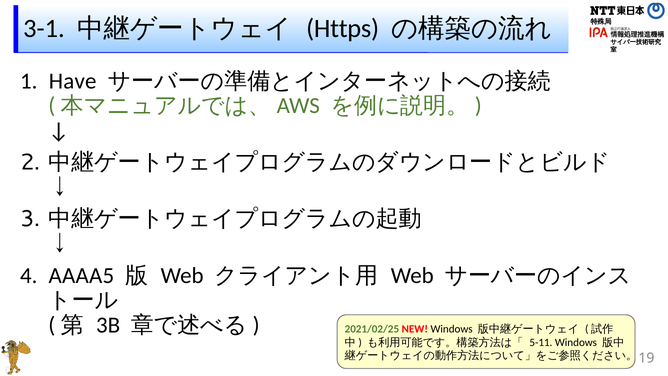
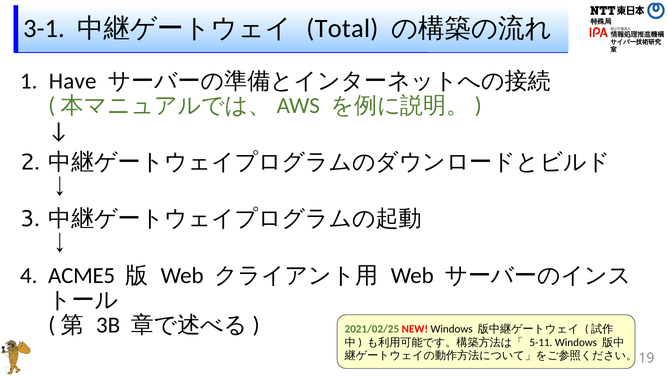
Https: Https -> Total (342, 29)
AAAA5: AAAA5 -> ACME5 (82, 275)
